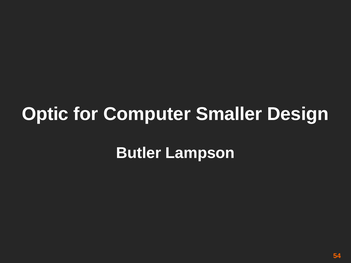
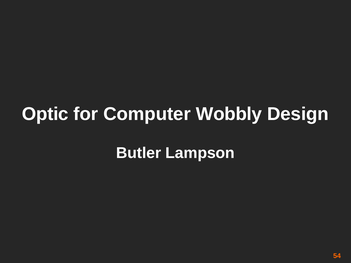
Smaller: Smaller -> Wobbly (229, 114)
